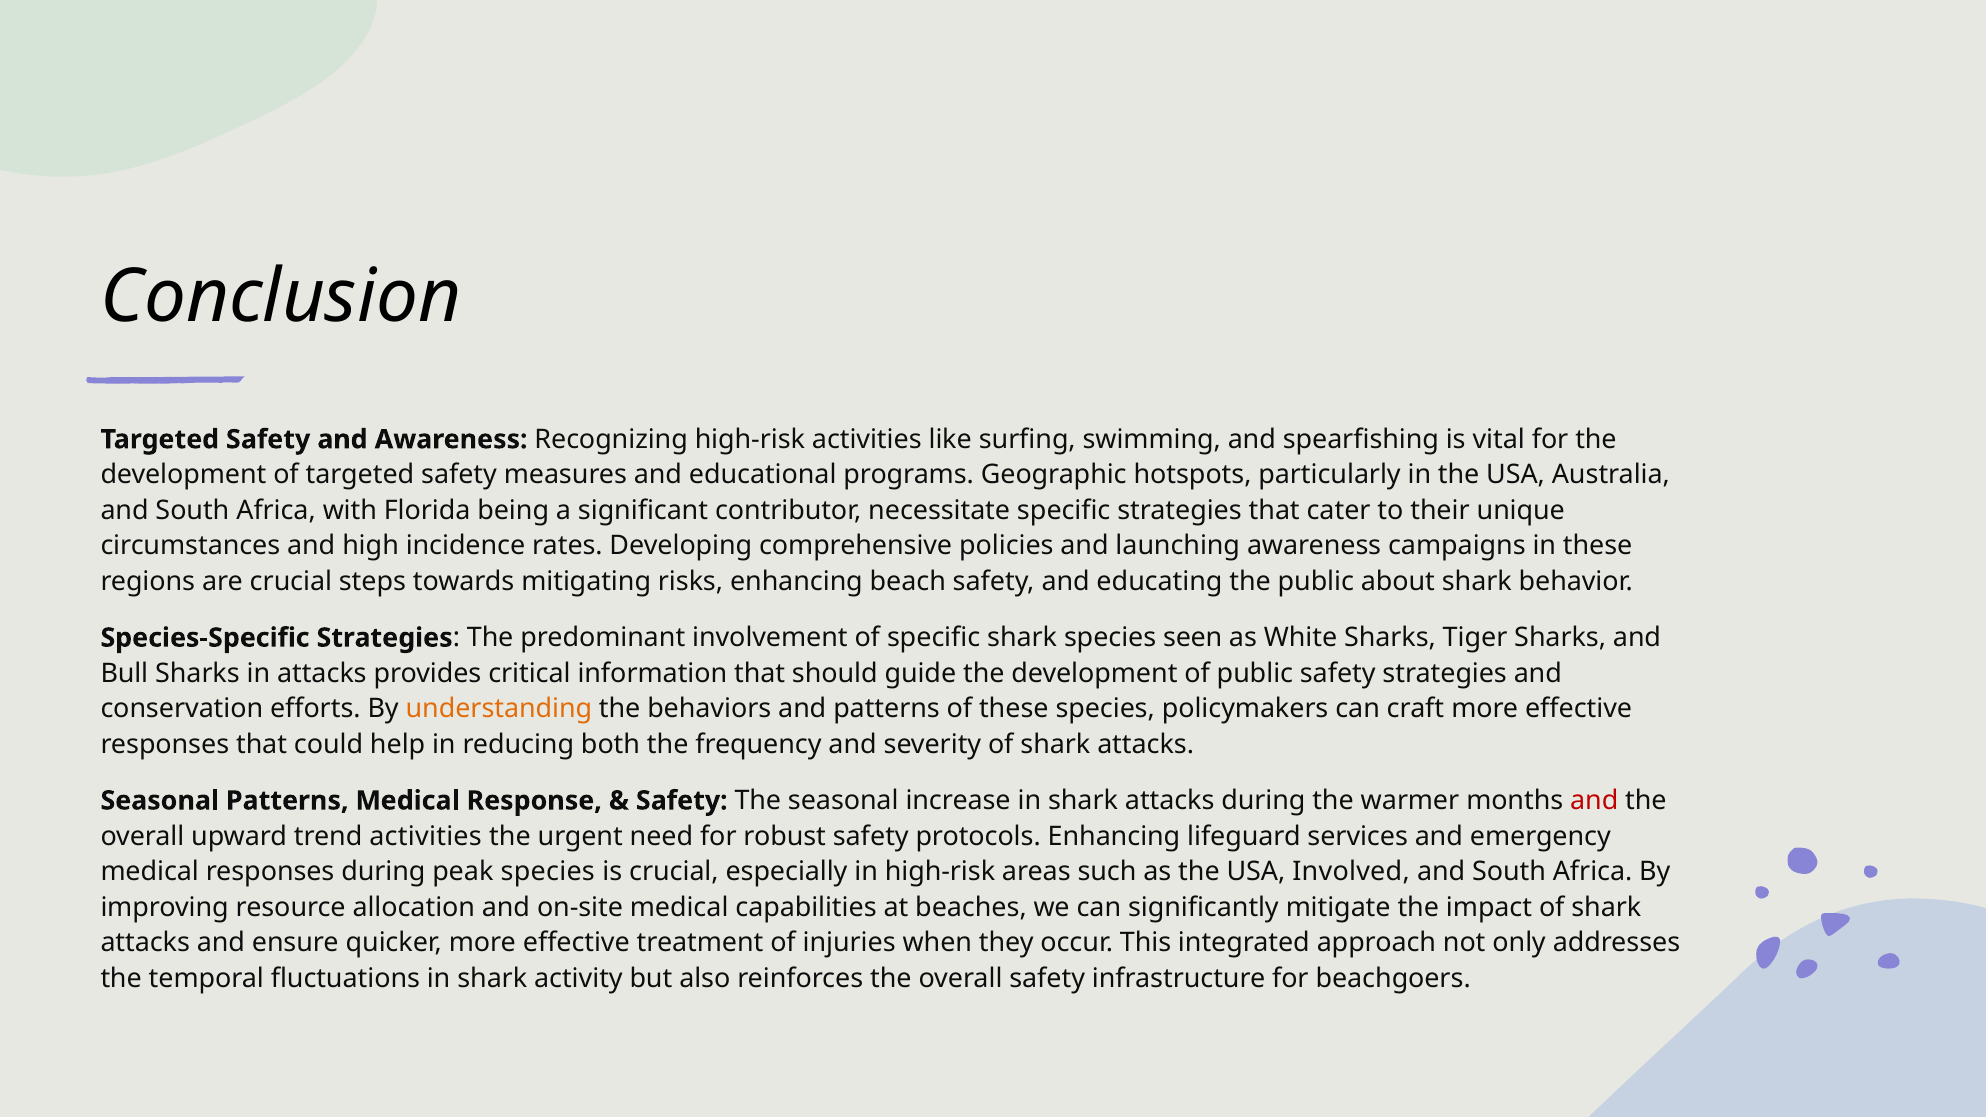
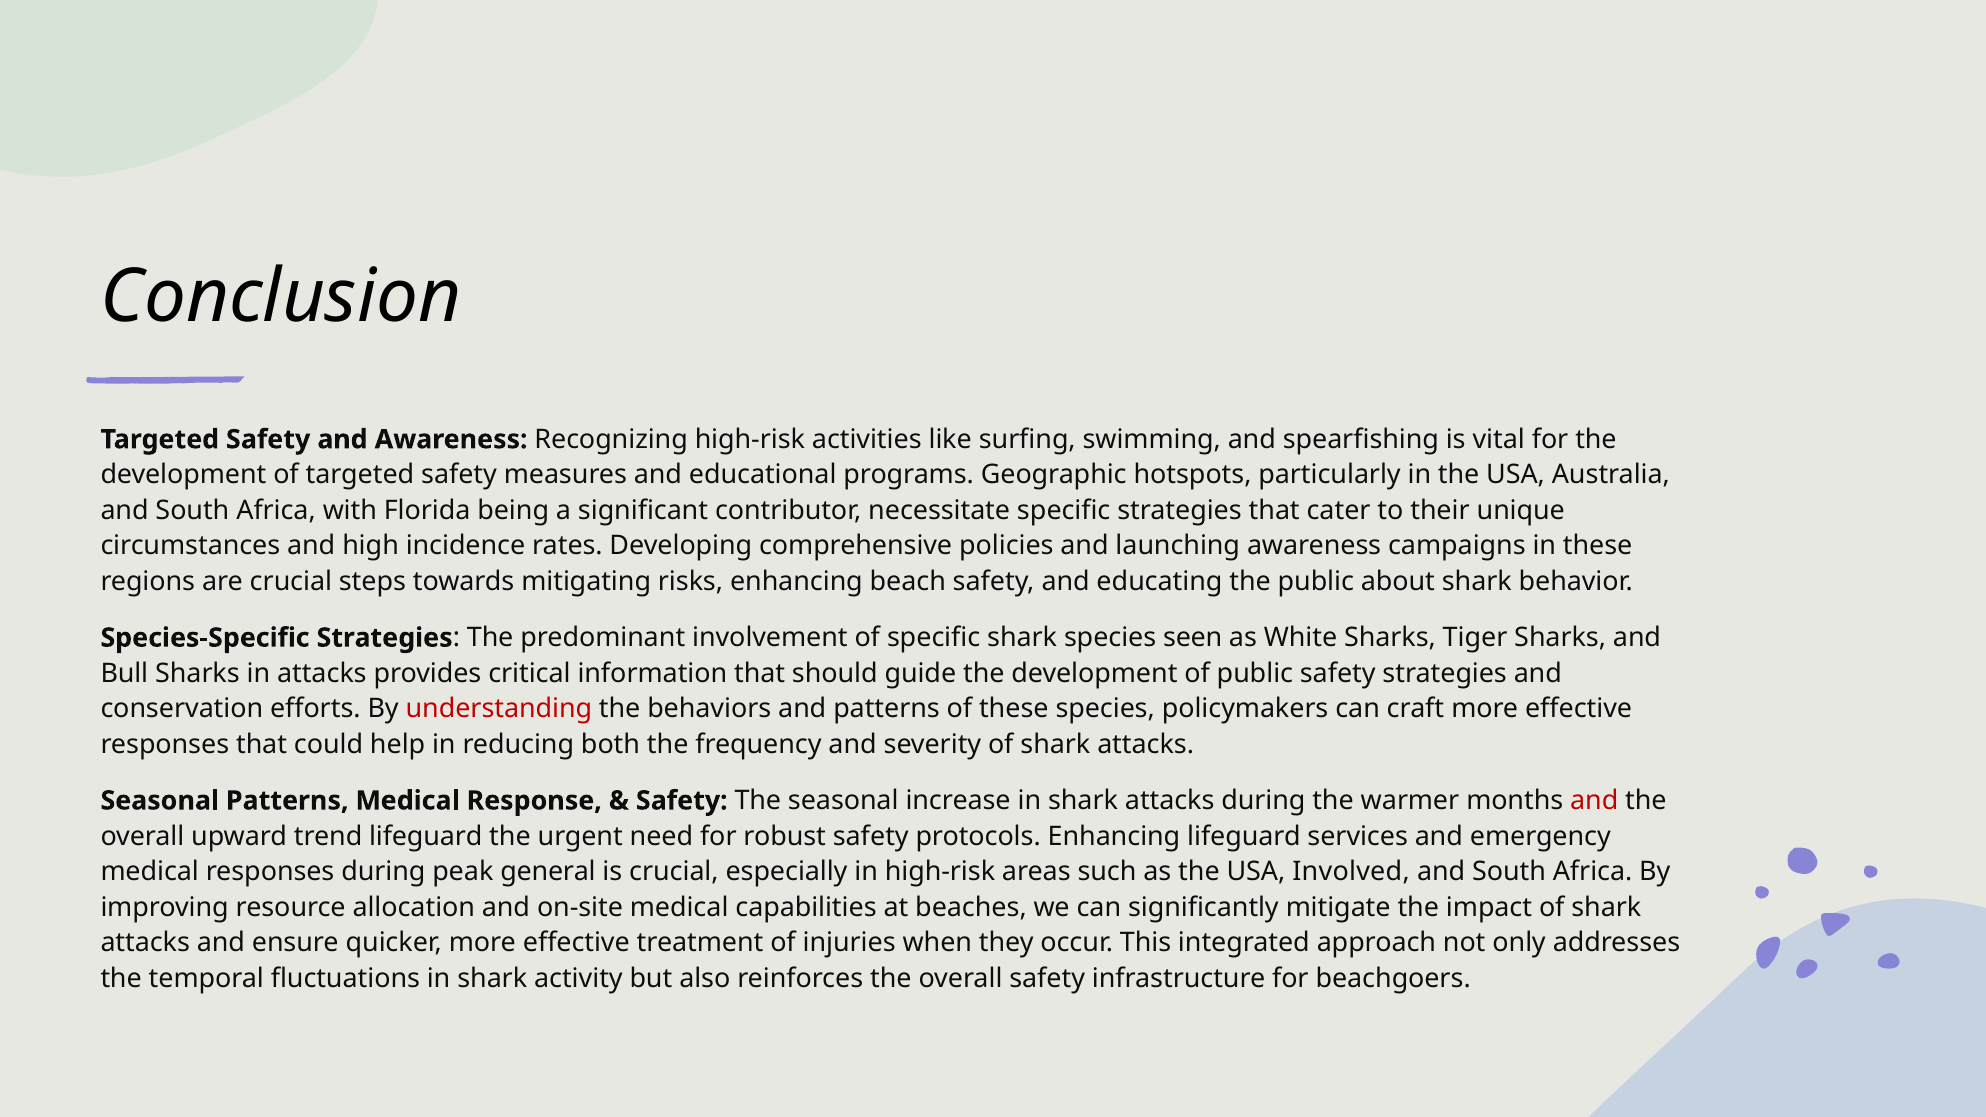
understanding colour: orange -> red (499, 709)
trend activities: activities -> lifeguard (426, 836)
peak species: species -> general (548, 872)
